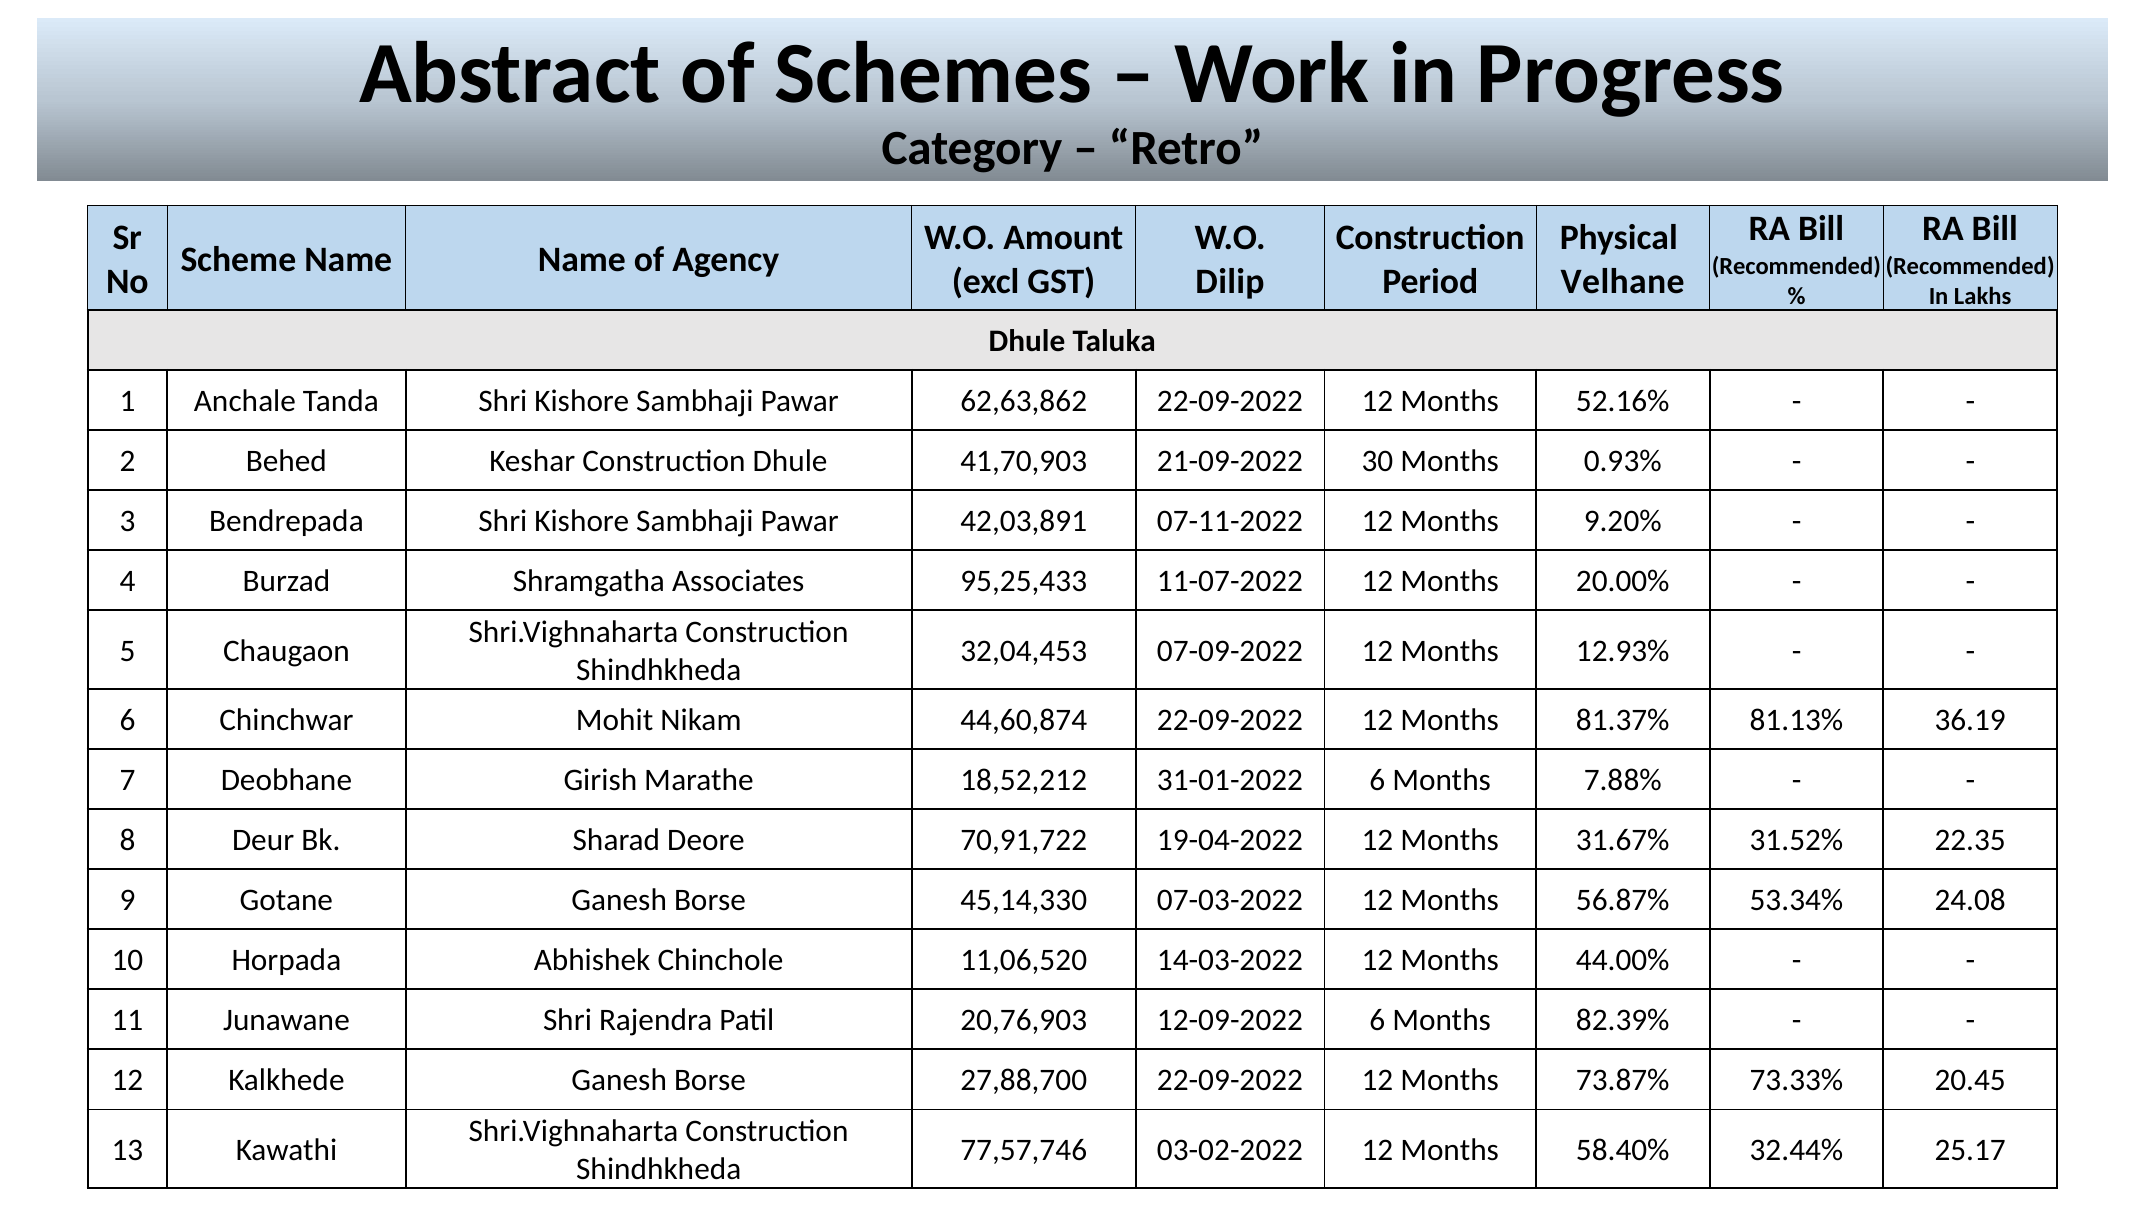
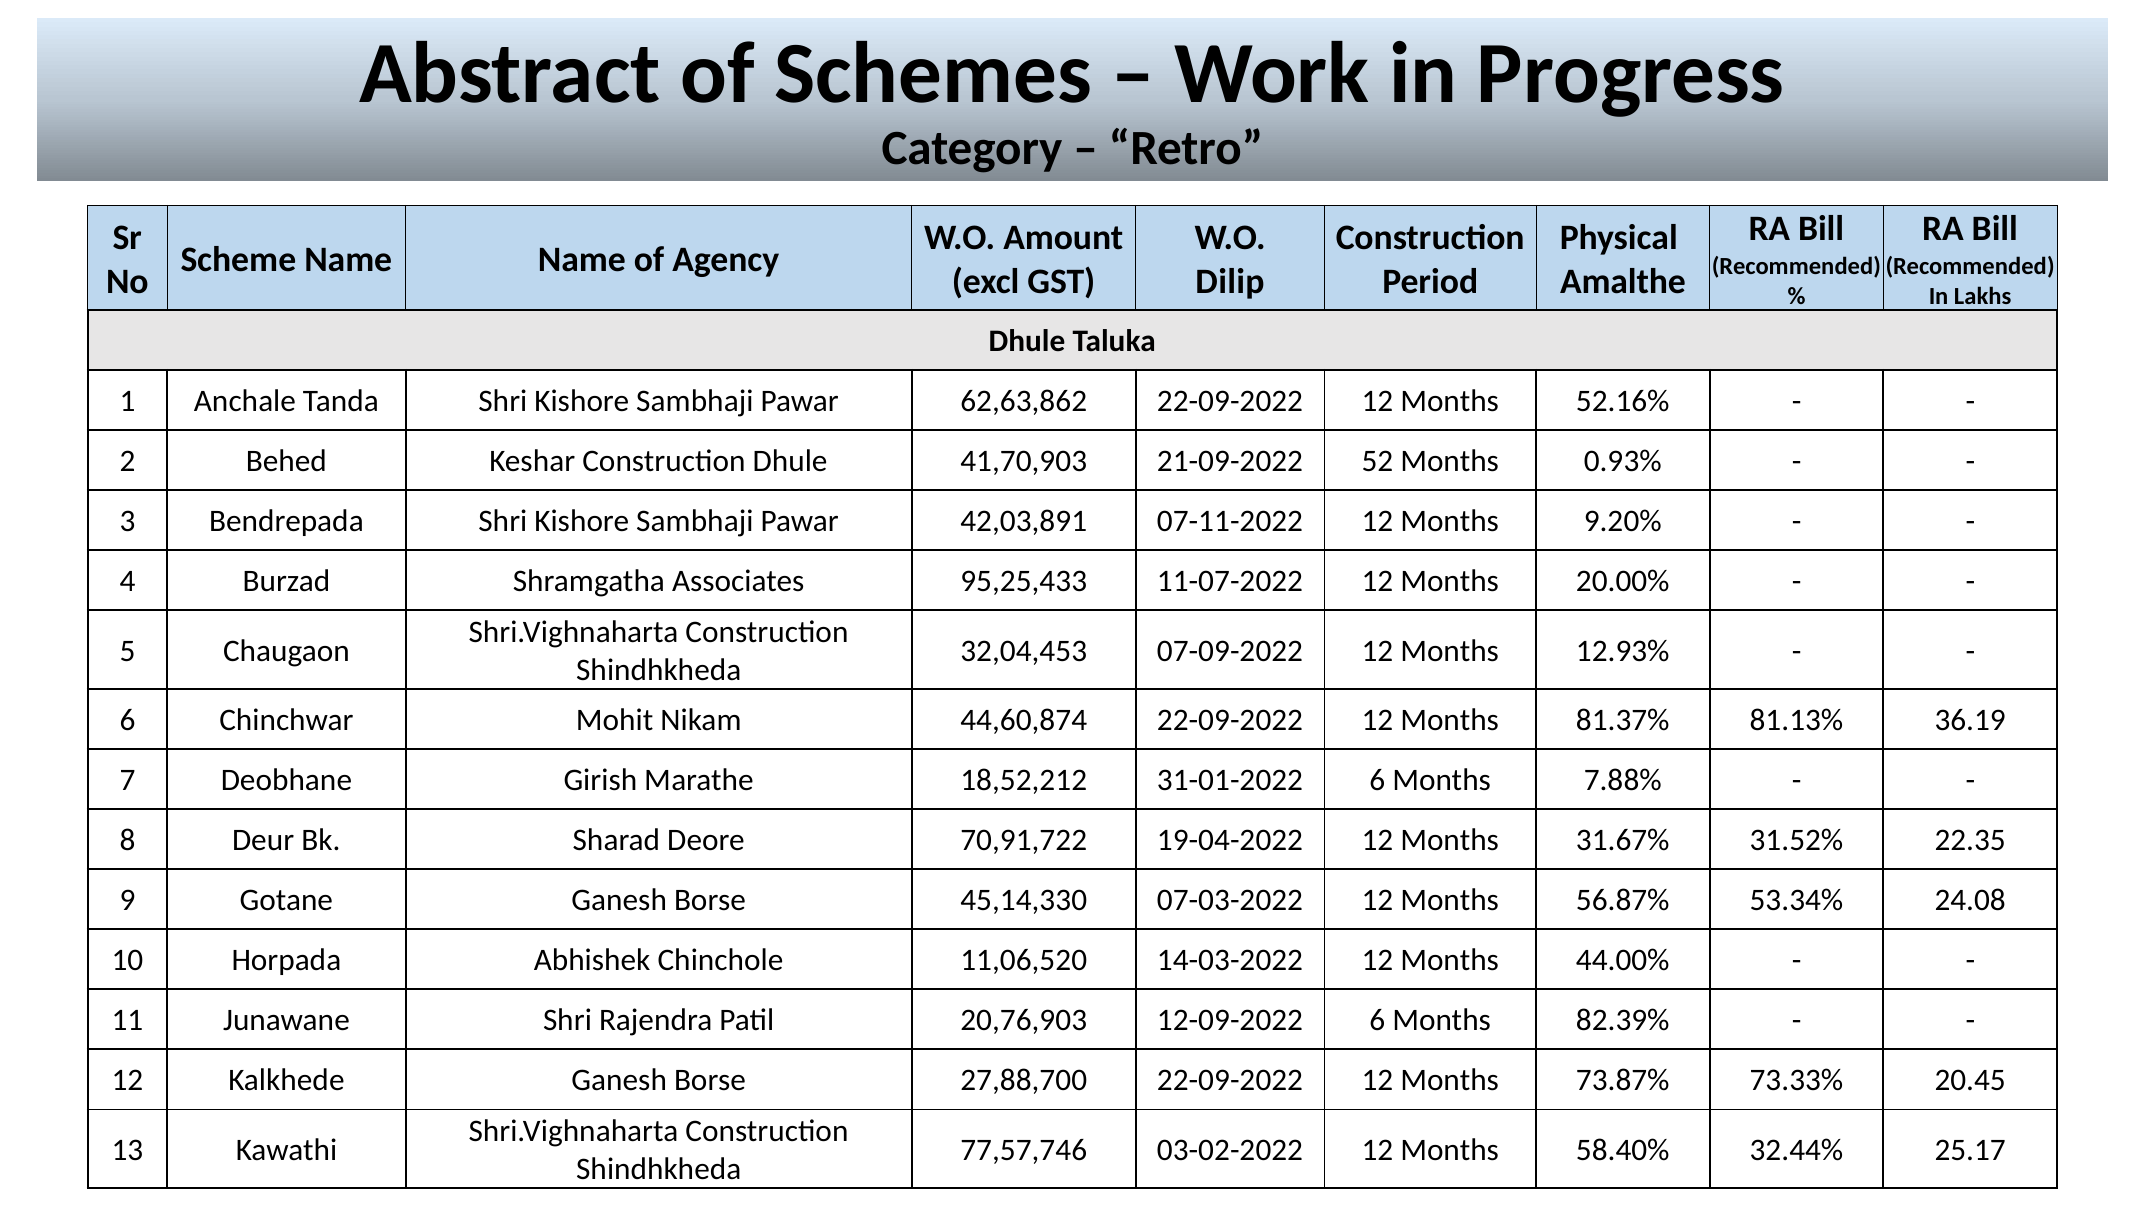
Velhane: Velhane -> Amalthe (1623, 281)
30: 30 -> 52 (1377, 461)
